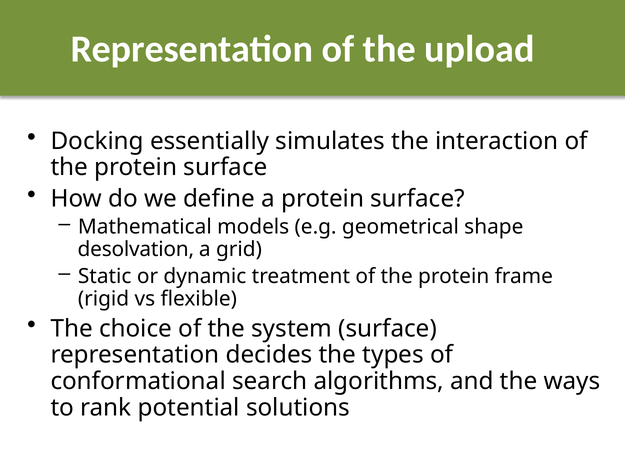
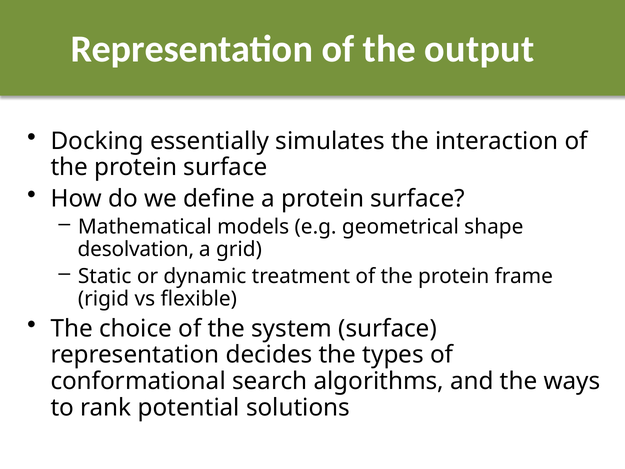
upload: upload -> output (479, 49)
